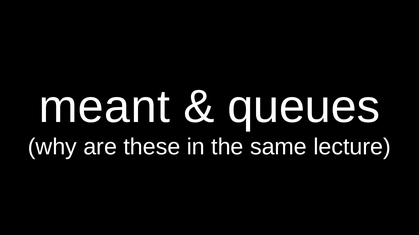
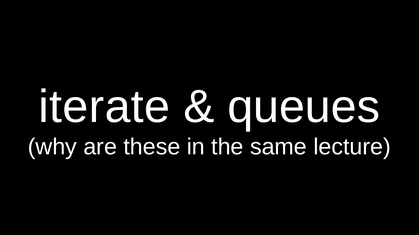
meant: meant -> iterate (104, 107)
